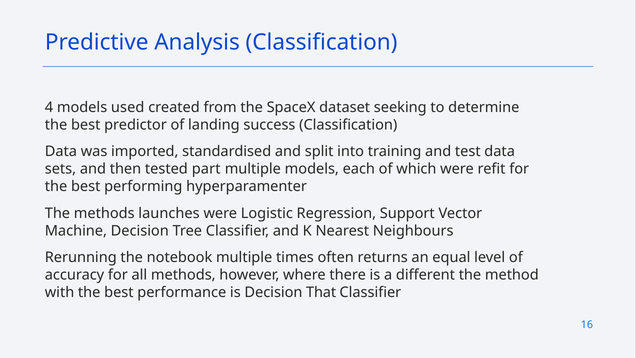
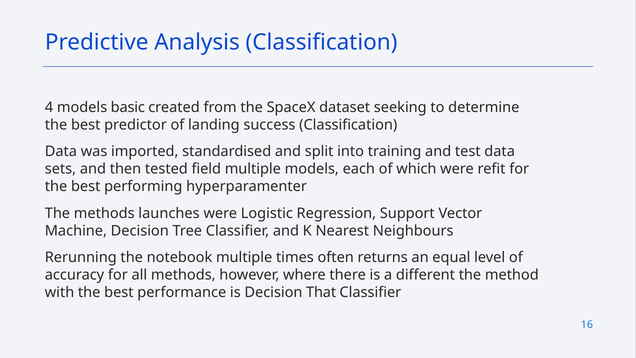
used: used -> basic (128, 107)
part: part -> field (206, 169)
